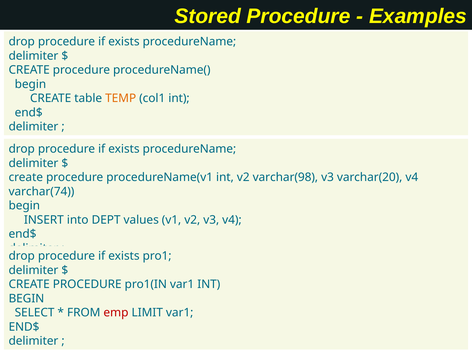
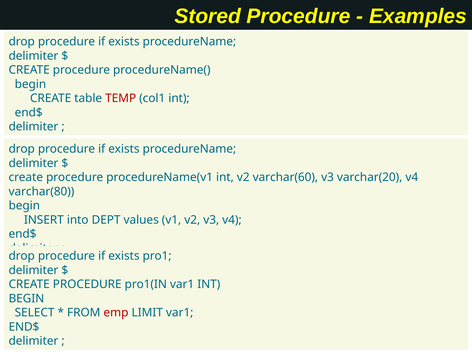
TEMP colour: orange -> red (121, 98)
varchar(98: varchar(98 -> varchar(60 (285, 177)
varchar(74: varchar(74 -> varchar(80 (41, 191)
